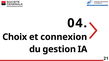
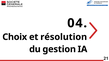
connexion: connexion -> résolution (64, 37)
